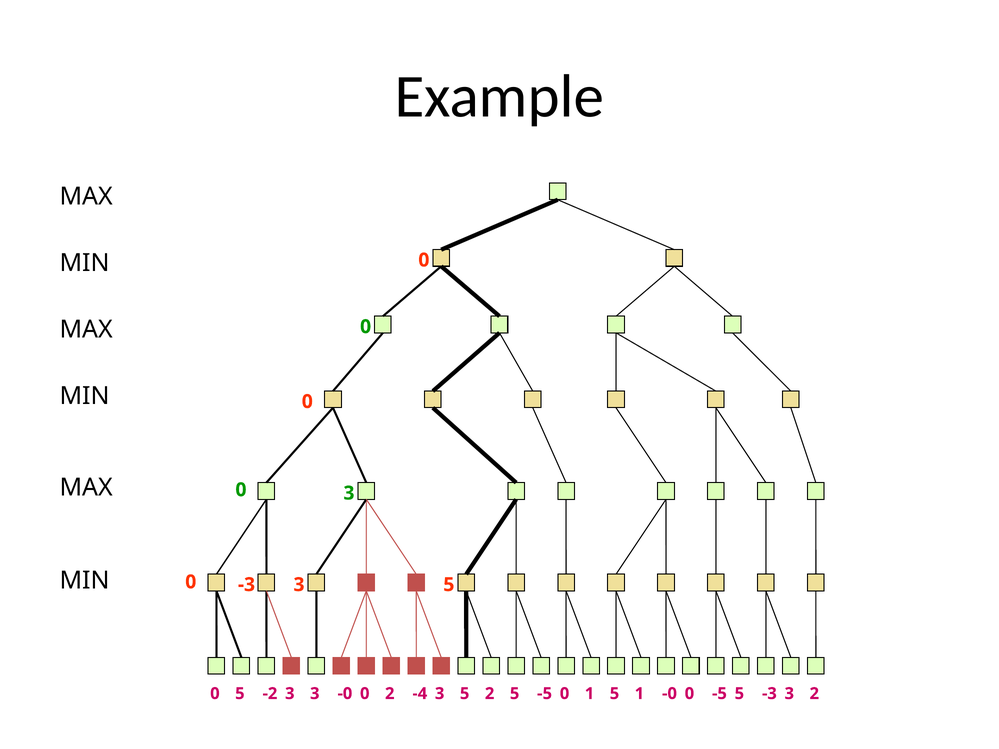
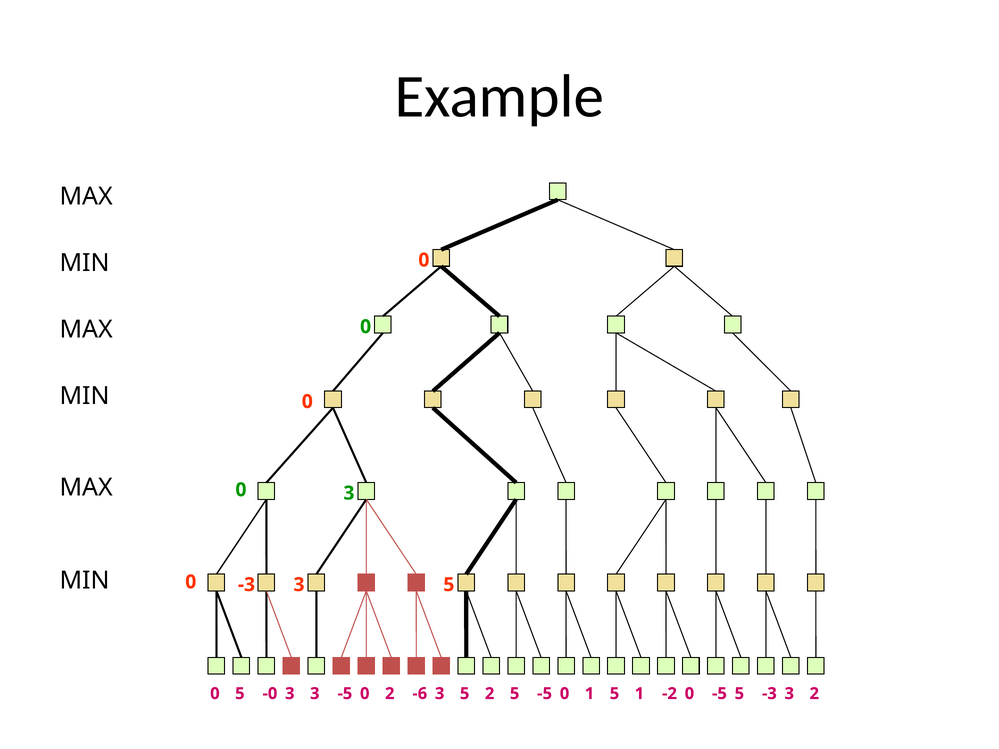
-2: -2 -> -0 (270, 694)
-0: -0 -> -5 (345, 694)
-4: -4 -> -6 (420, 694)
1 -0: -0 -> -2 (670, 694)
